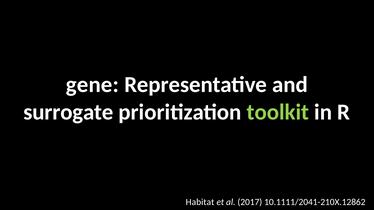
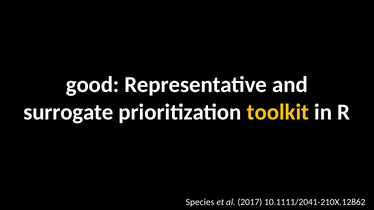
gene: gene -> good (93, 85)
toolkit colour: light green -> yellow (278, 112)
Habitat: Habitat -> Species (200, 202)
